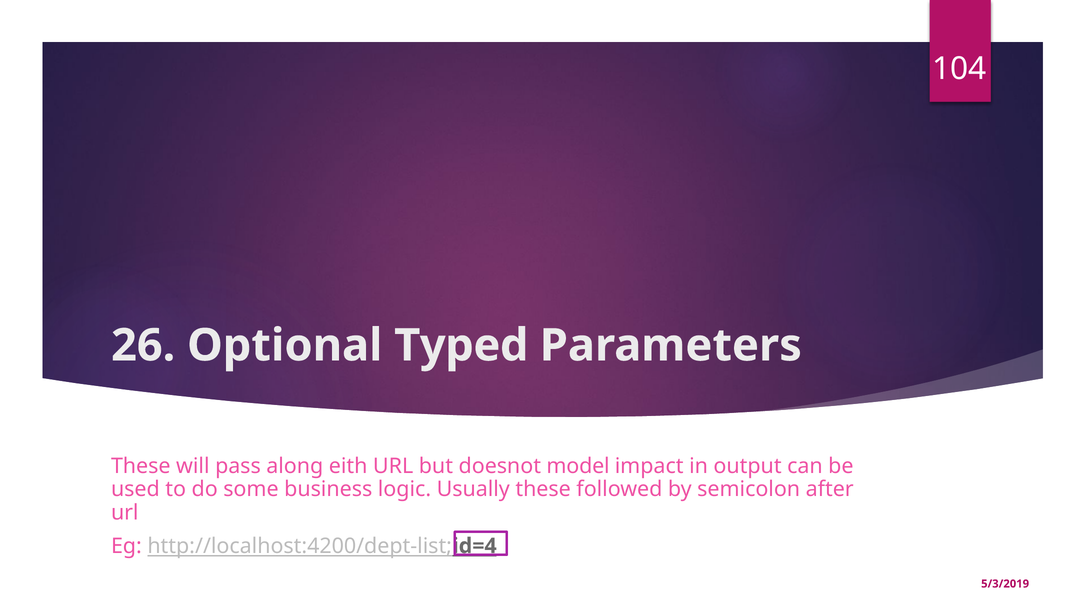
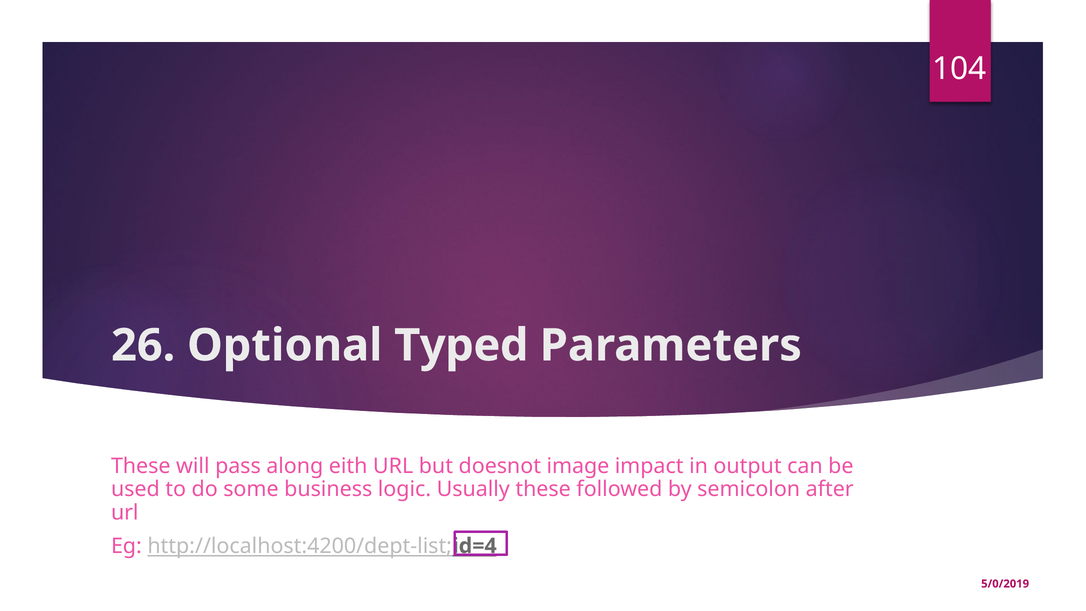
model: model -> image (578, 466)
5/3/2019: 5/3/2019 -> 5/0/2019 (1005, 584)
